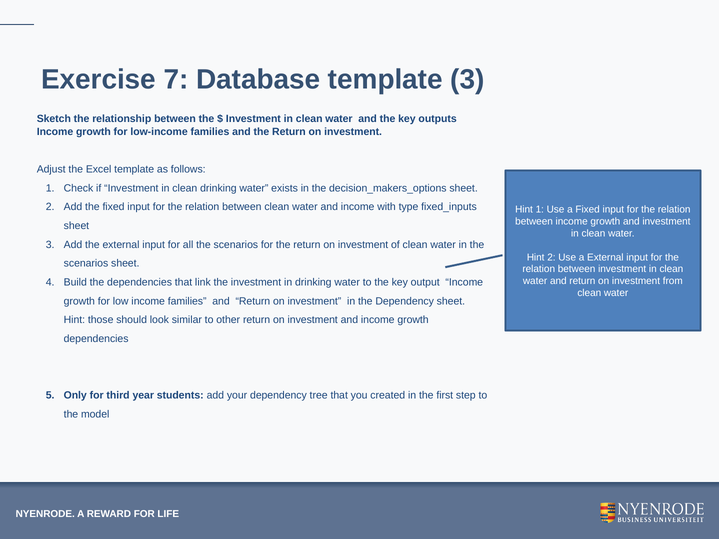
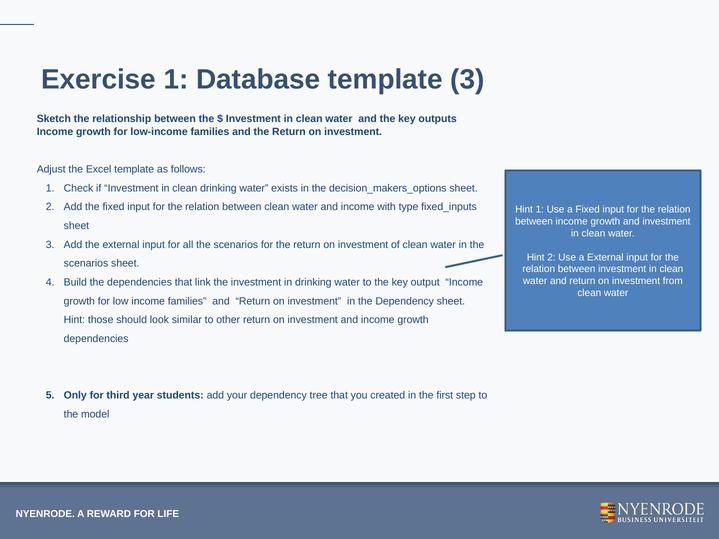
Exercise 7: 7 -> 1 (176, 79)
